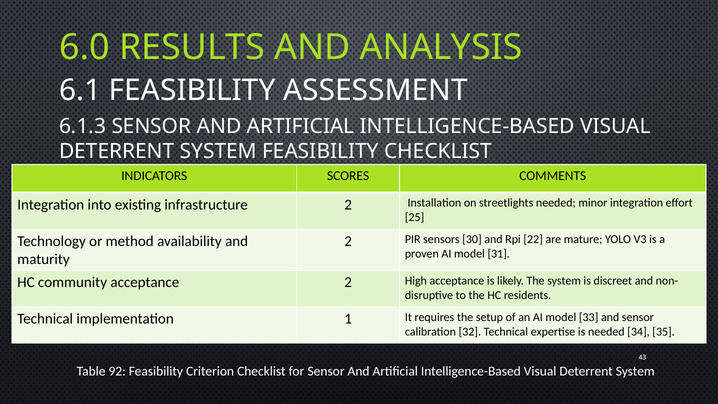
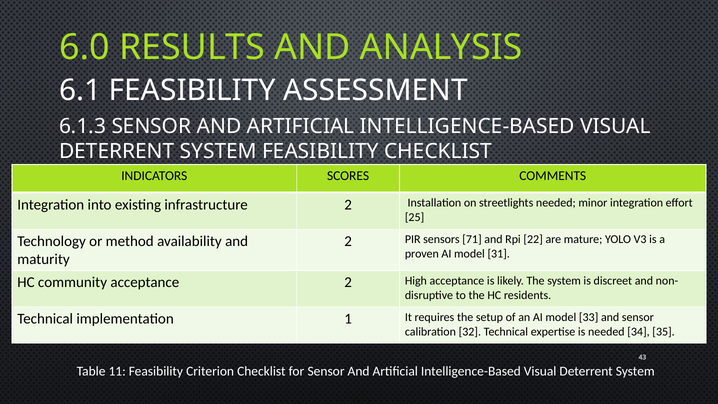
30: 30 -> 71 (472, 239)
92: 92 -> 11 (117, 371)
